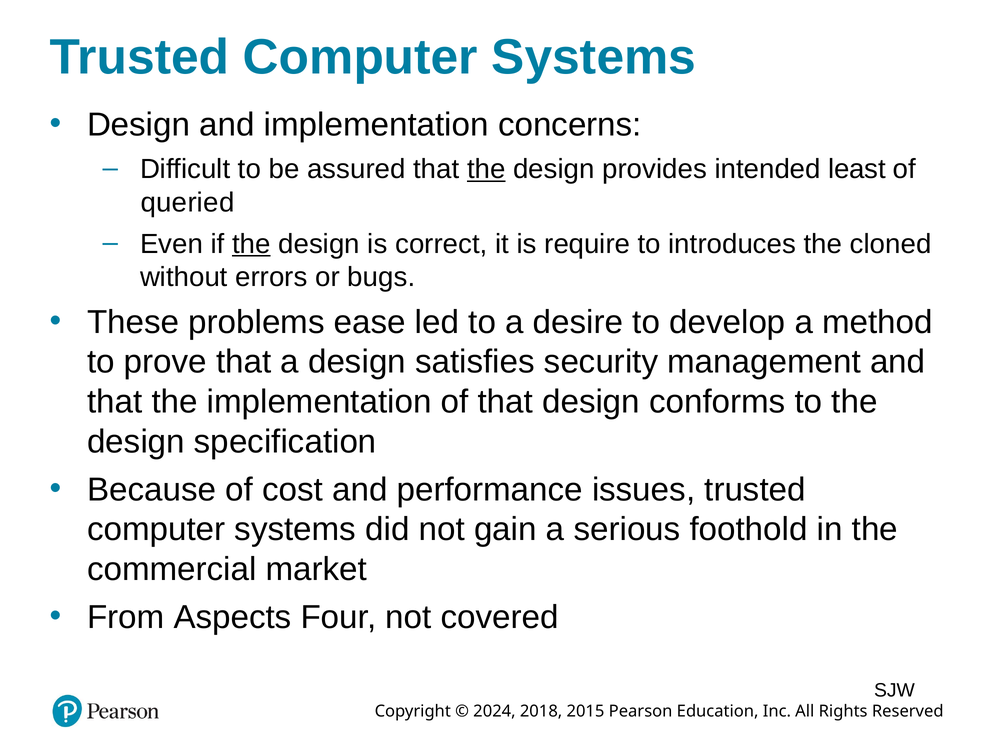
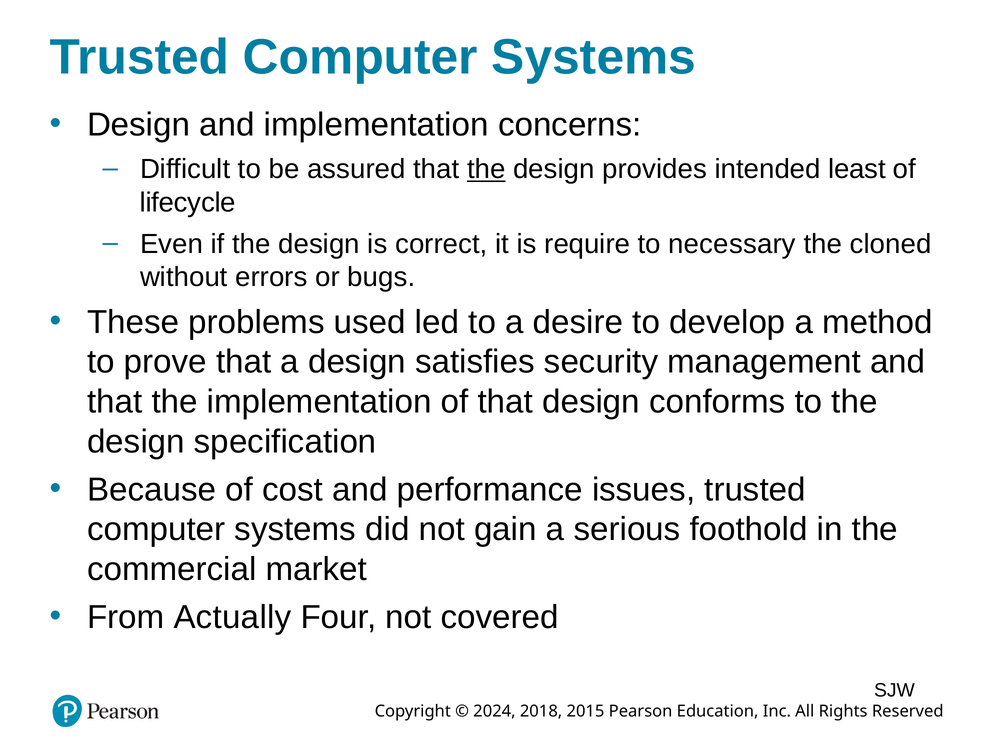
queried: queried -> lifecycle (188, 202)
the underline: present -> none (251, 244)
introduces: introduces -> necessary (732, 244)
ease: ease -> used (370, 322)
Aspects: Aspects -> Actually (232, 618)
